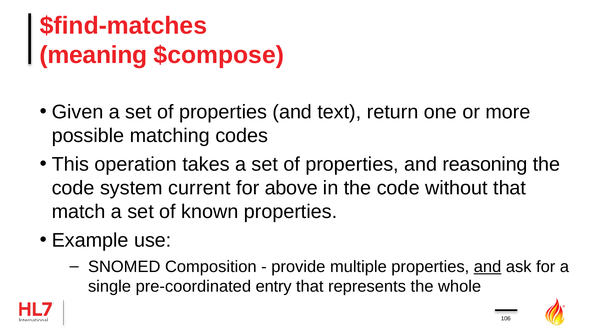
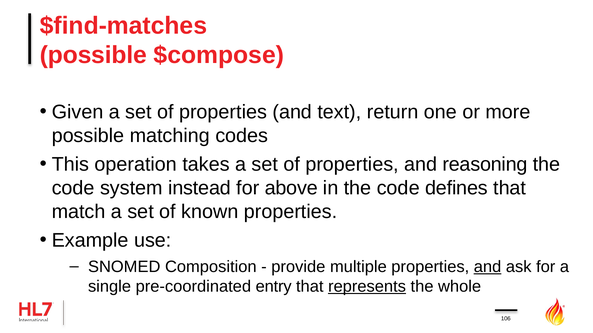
meaning: meaning -> possible (93, 55)
current: current -> instead (199, 188)
without: without -> defines (456, 188)
represents underline: none -> present (367, 287)
